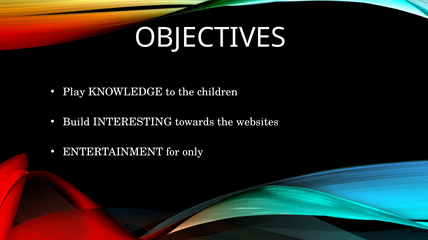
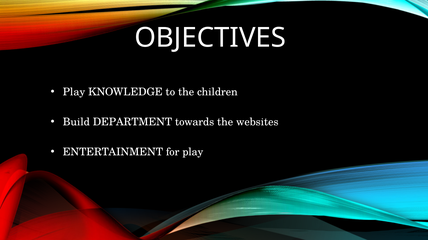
INTERESTING: INTERESTING -> DEPARTMENT (132, 122)
for only: only -> play (193, 152)
